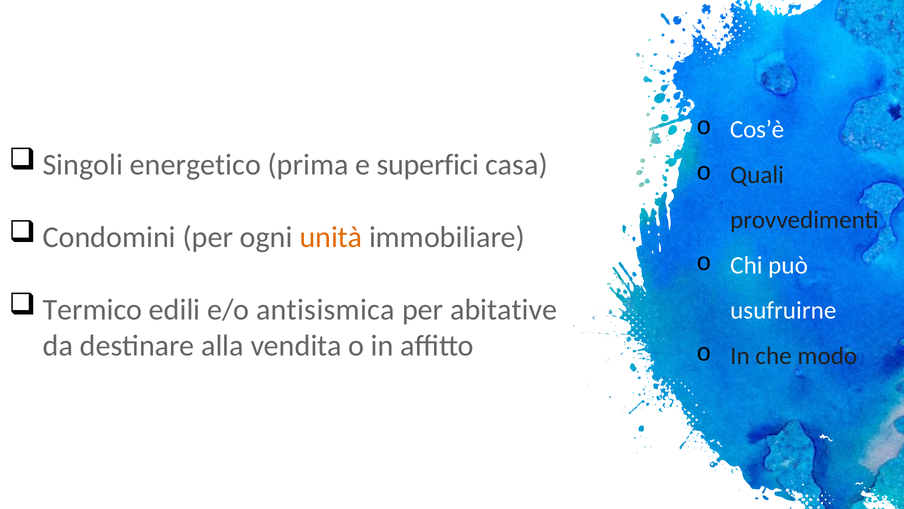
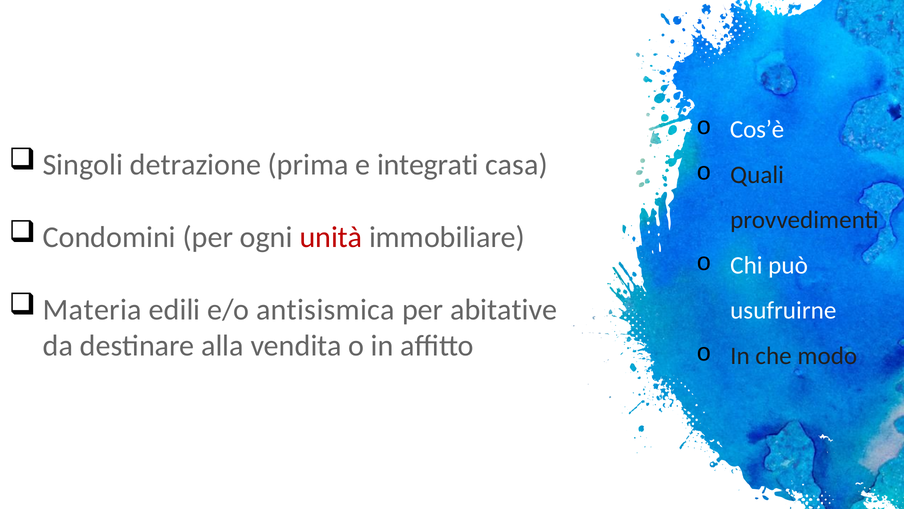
energetico: energetico -> detrazione (195, 165)
superfici: superfici -> integrati (428, 165)
unità colour: orange -> red (331, 237)
Termico: Termico -> Materia (92, 309)
